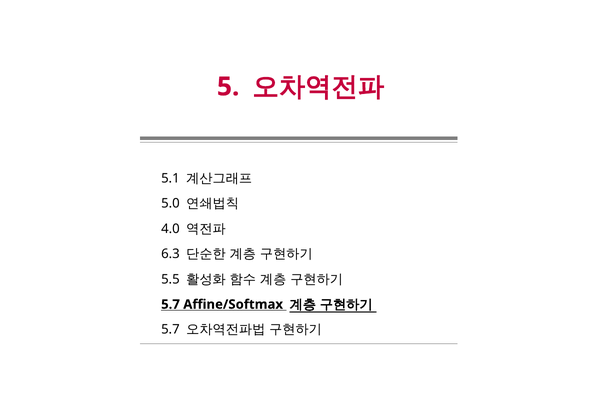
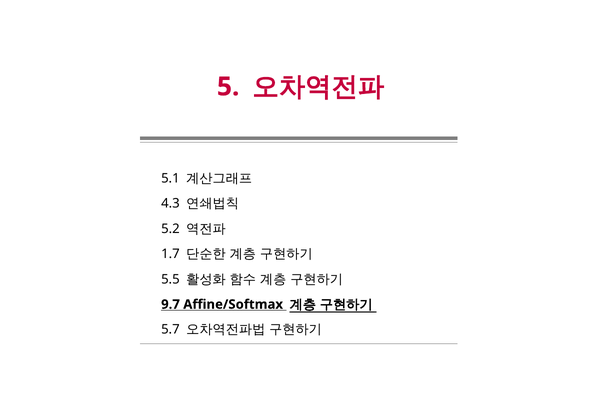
5.0: 5.0 -> 4.3 (170, 203)
4.0: 4.0 -> 5.2 (170, 228)
6.3: 6.3 -> 1.7 (170, 254)
5.7: 5.7 -> 9.7 (170, 304)
